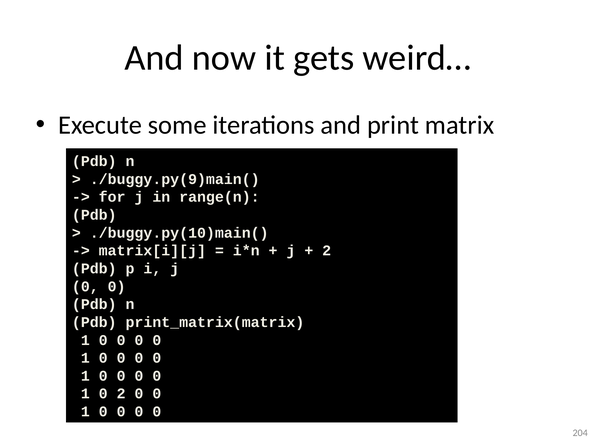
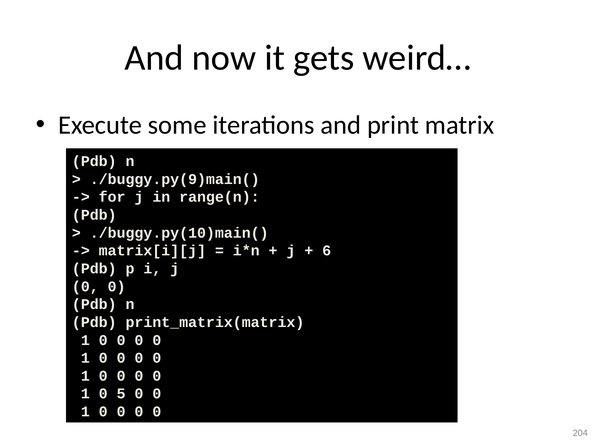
2: 2 -> 6 (327, 251)
0 2: 2 -> 5 (121, 394)
